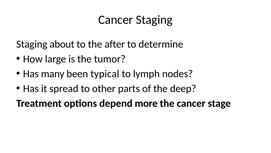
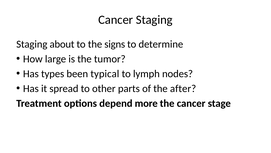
after: after -> signs (115, 44)
many: many -> types (53, 74)
deep: deep -> after (183, 88)
